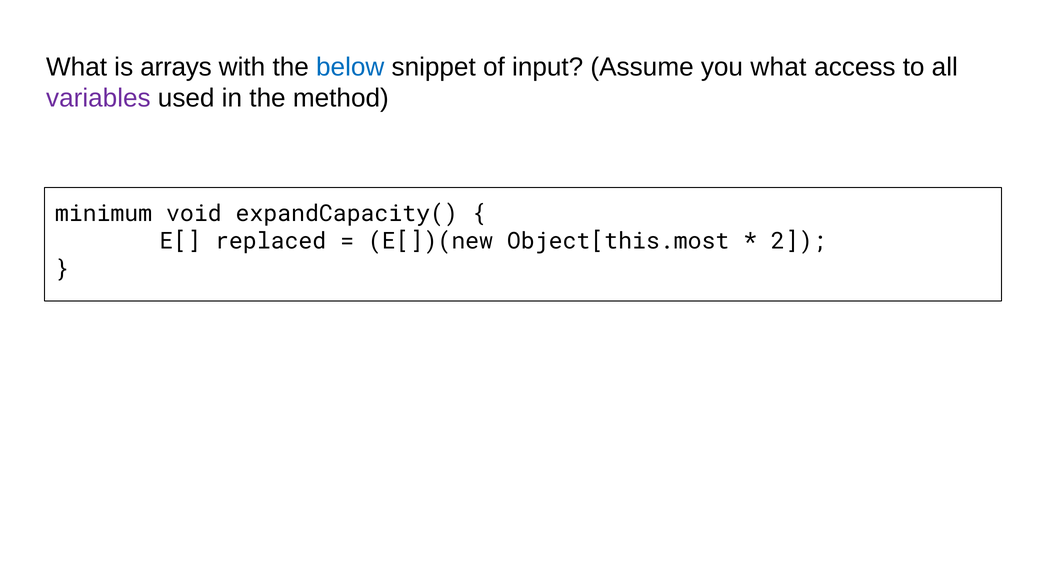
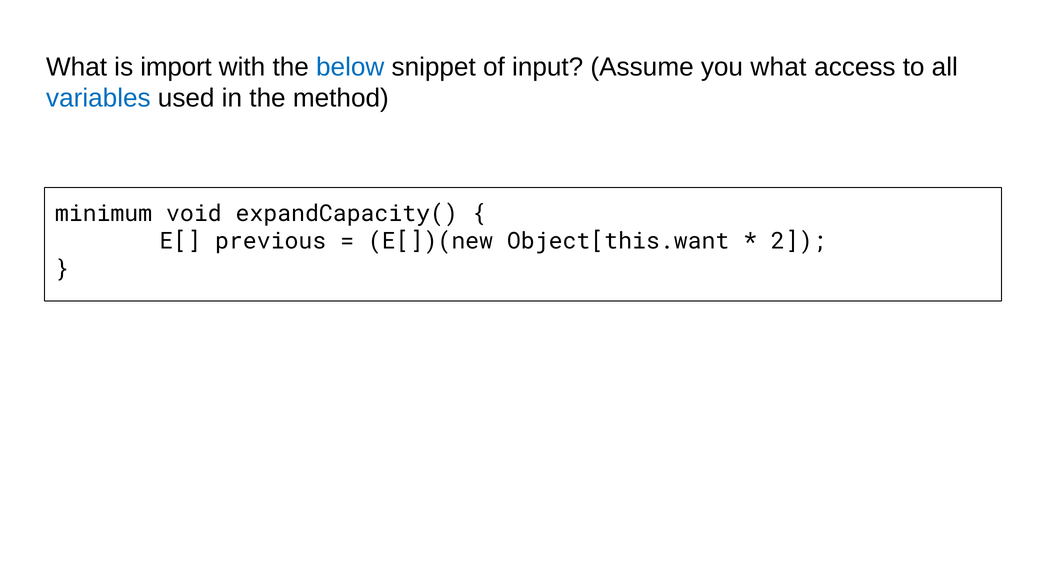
arrays: arrays -> import (176, 67)
variables colour: purple -> blue (98, 98)
replaced: replaced -> previous (271, 241)
Object[this.most: Object[this.most -> Object[this.want (618, 241)
